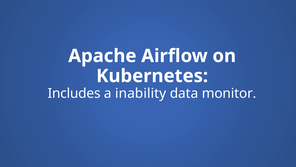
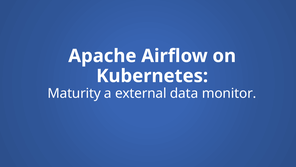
Includes: Includes -> Maturity (74, 93)
inability: inability -> external (141, 93)
